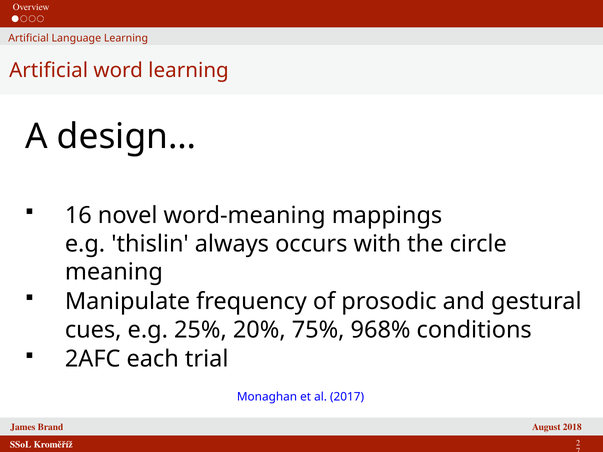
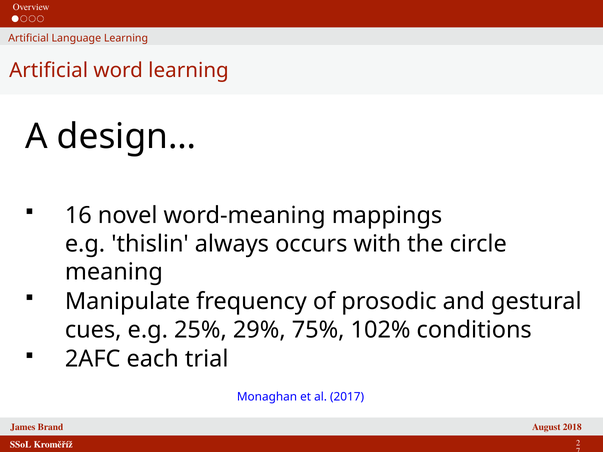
20%: 20% -> 29% (259, 330)
968%: 968% -> 102% (381, 330)
